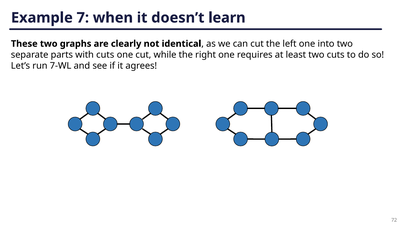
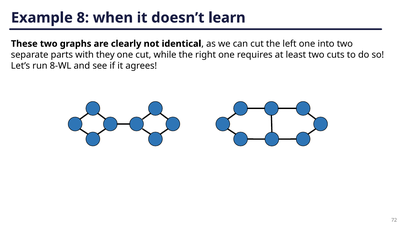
7: 7 -> 8 (83, 18)
with cuts: cuts -> they (105, 55)
7-WL: 7-WL -> 8-WL (61, 66)
